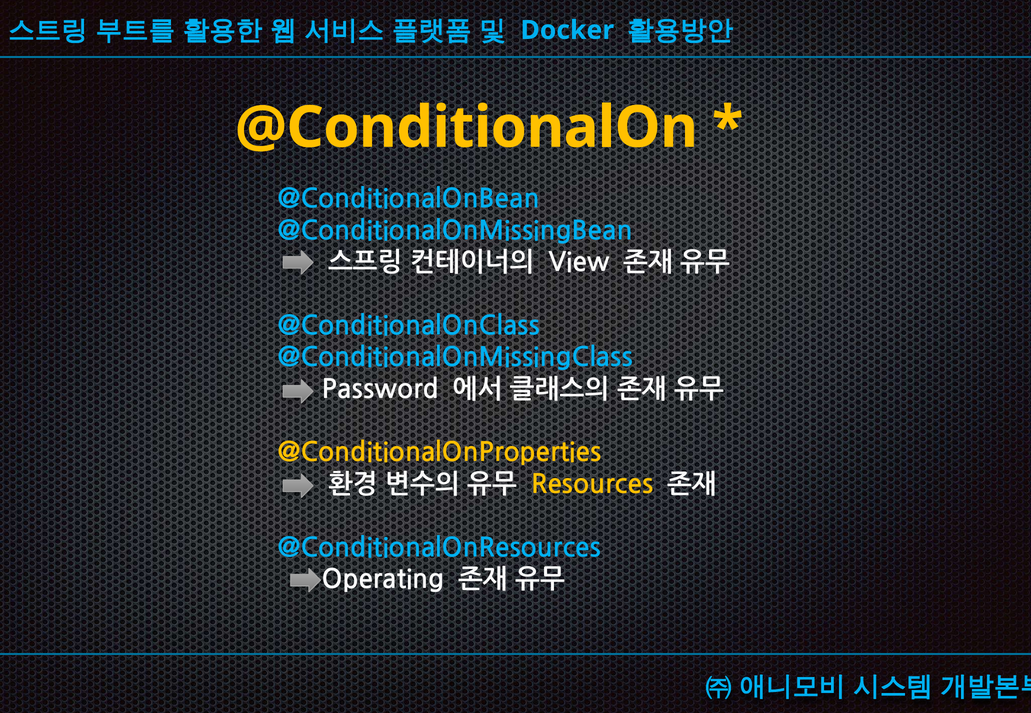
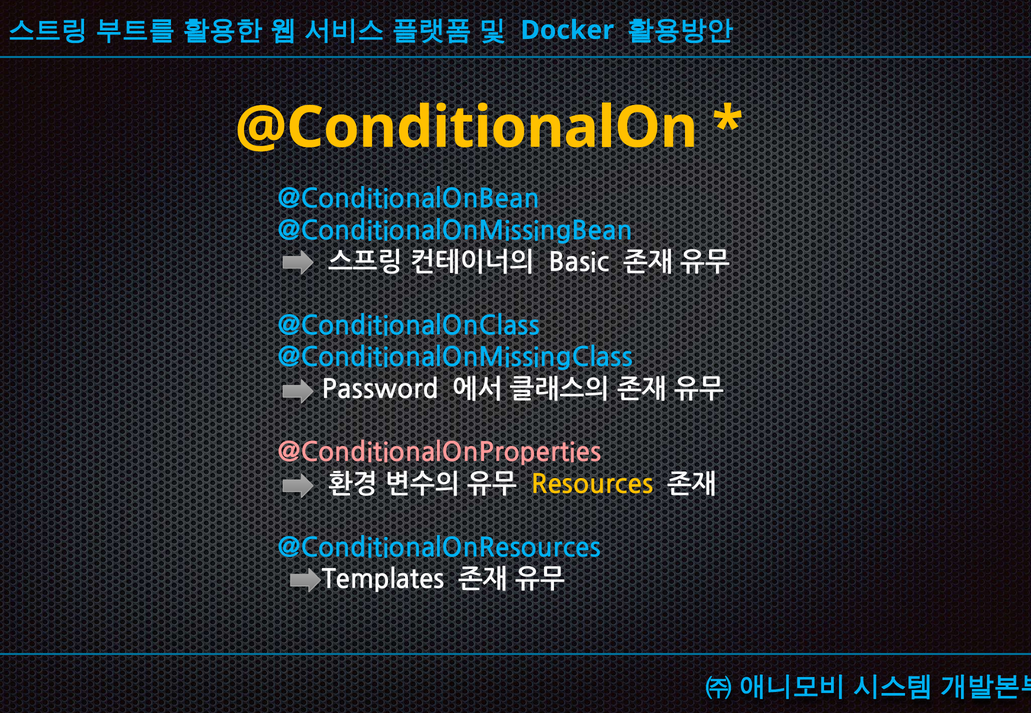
View: View -> Basic (579, 263)
@ConditionalOnProperties colour: yellow -> pink (439, 453)
Operating: Operating -> Templates (383, 580)
